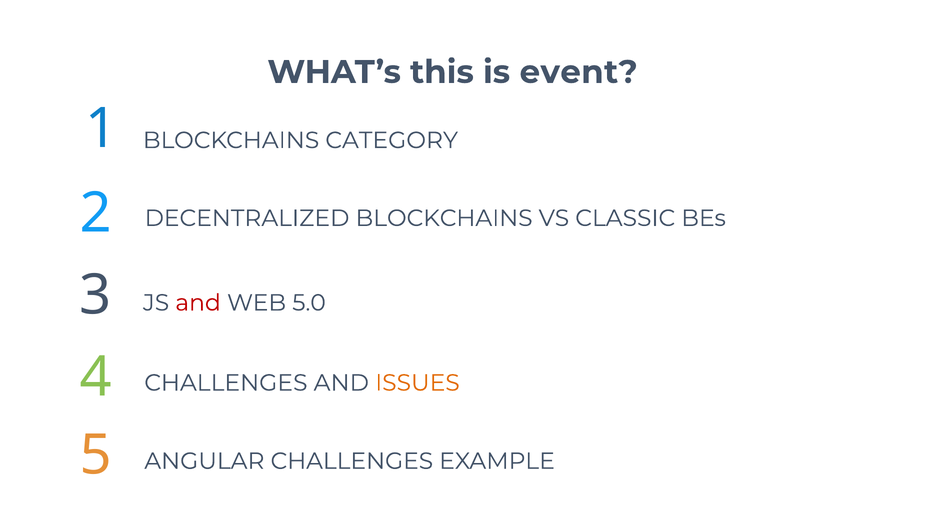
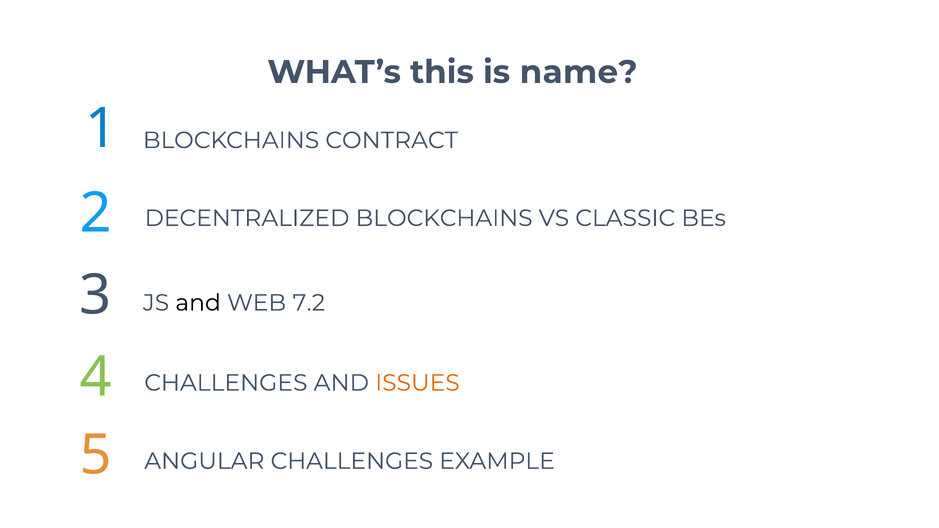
event: event -> name (579, 72)
CATEGORY: CATEGORY -> CONTRACT (392, 140)
and colour: red -> black (198, 303)
5.0: 5.0 -> 7.2 (309, 303)
